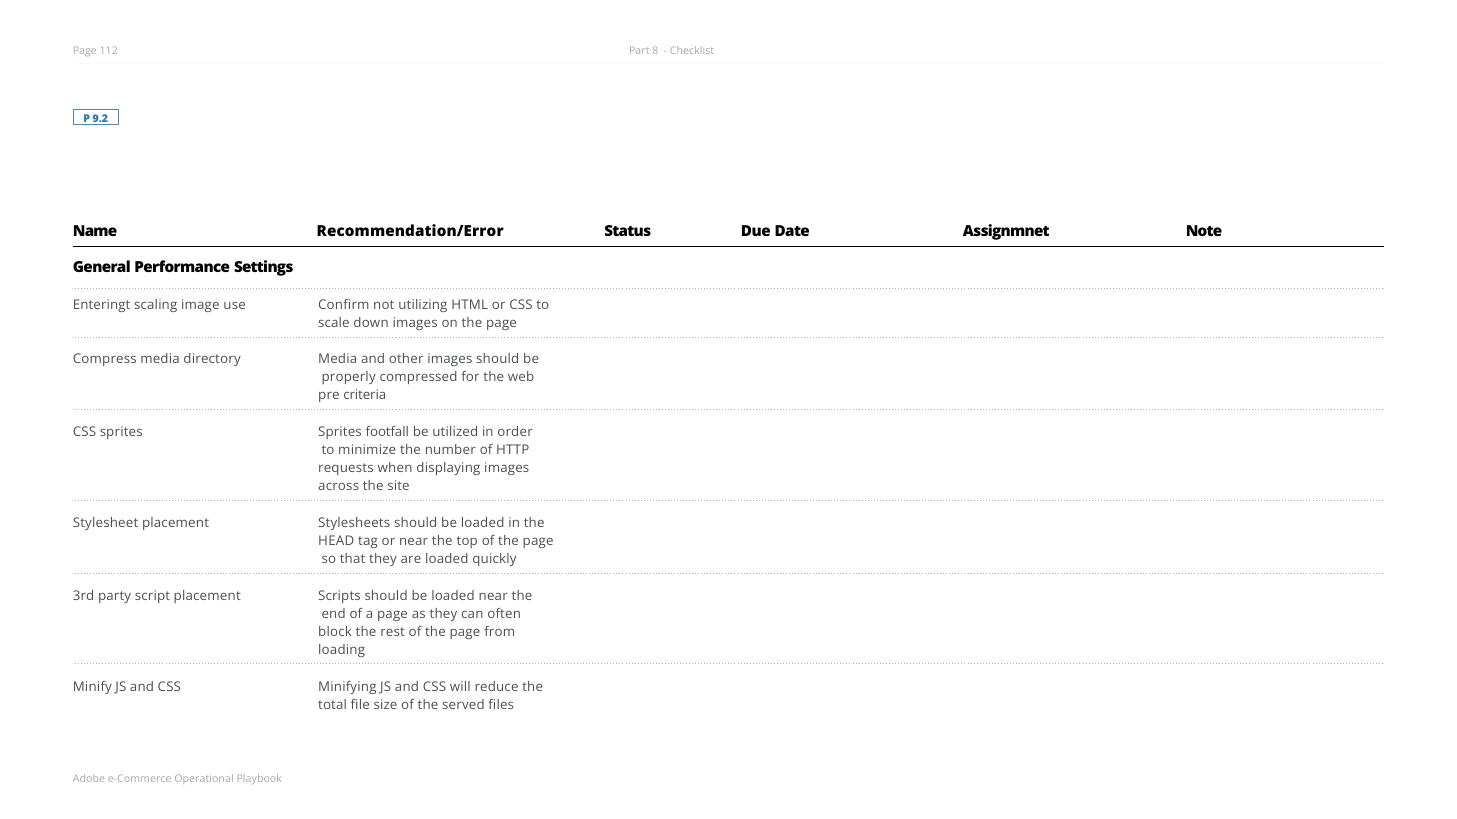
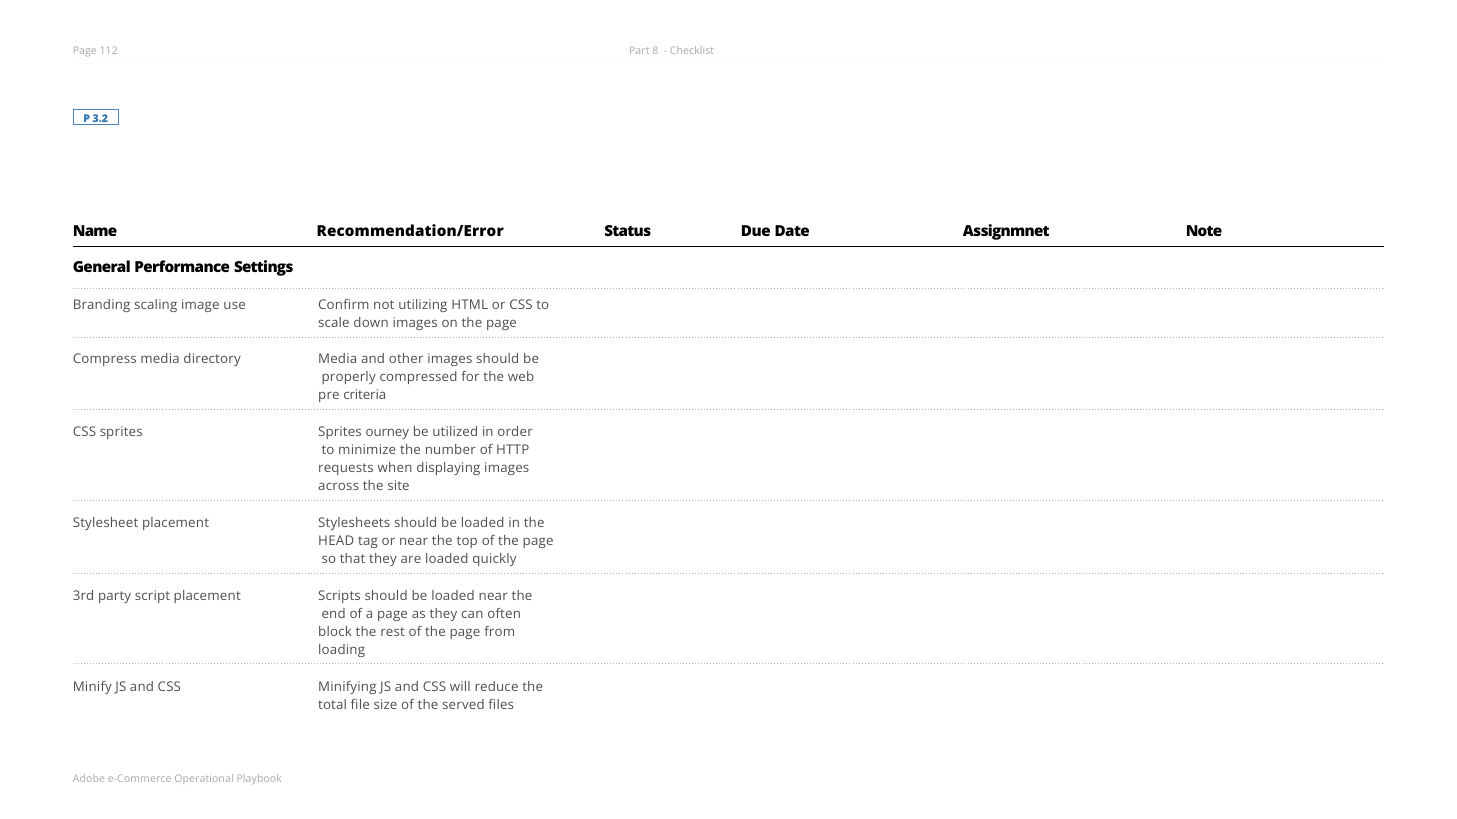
9.2: 9.2 -> 3.2 (100, 119)
Enteringt: Enteringt -> Branding (102, 305)
footfall: footfall -> ourney (387, 433)
